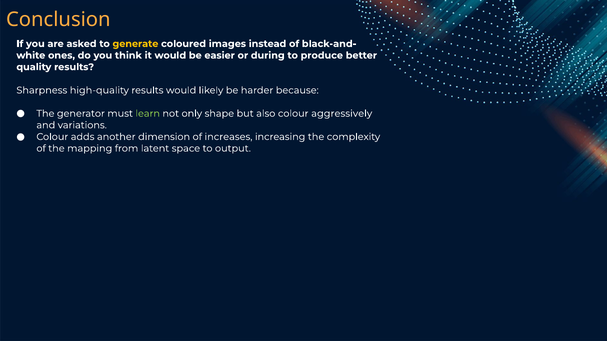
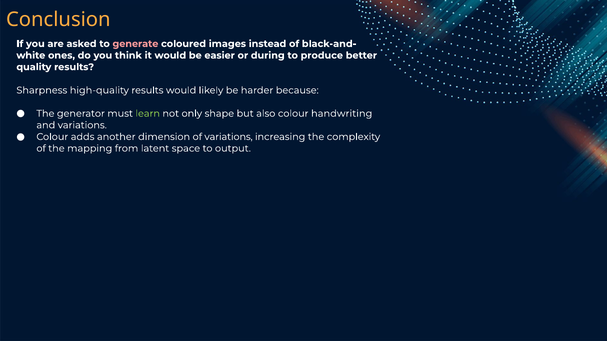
generate colour: yellow -> pink (135, 44)
aggressively: aggressively -> handwriting (342, 114)
of increases: increases -> variations (229, 137)
